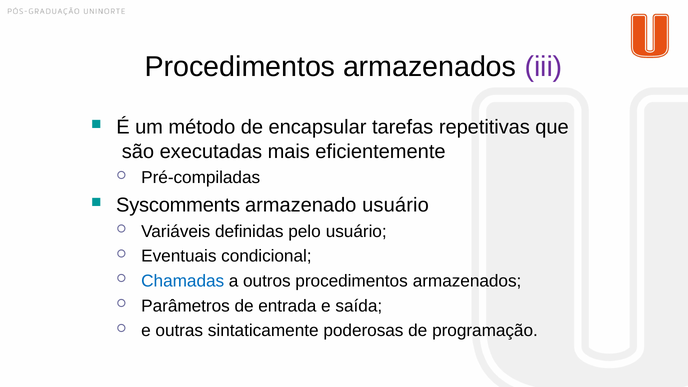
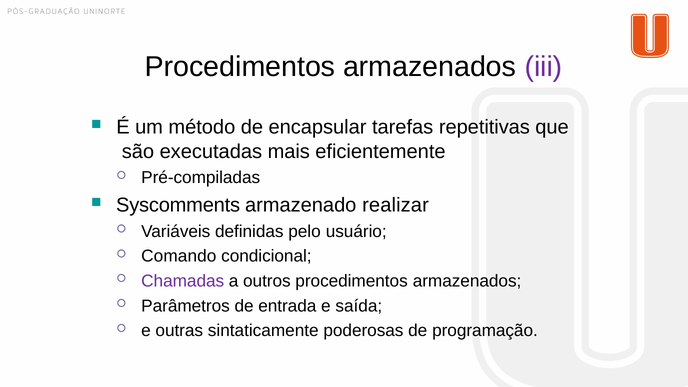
armazenado usuário: usuário -> realizar (396, 205)
Eventuais: Eventuais -> Comando (179, 256)
Chamadas colour: blue -> purple (183, 281)
